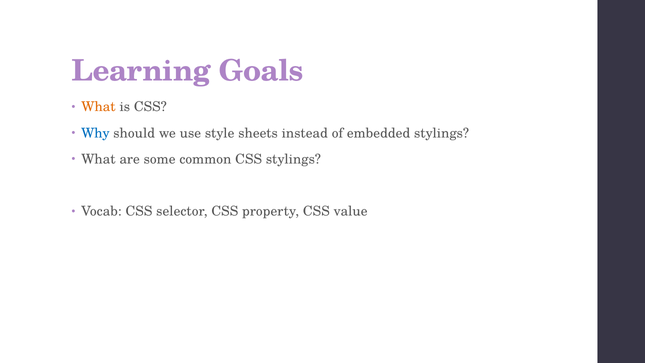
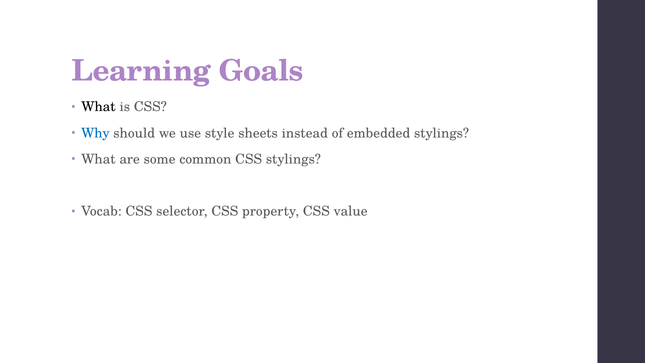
What colour: orange -> black (98, 107)
